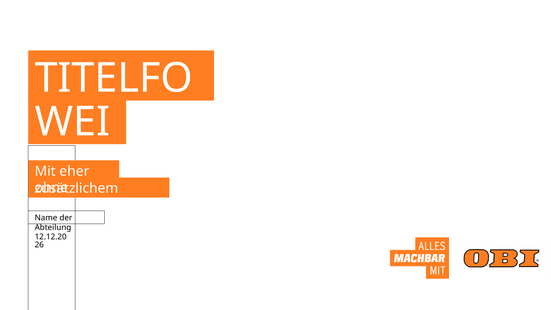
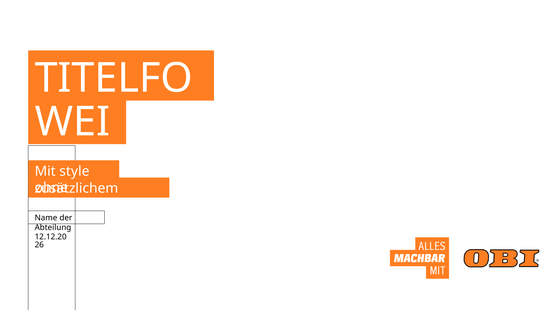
eher: eher -> style (74, 171)
